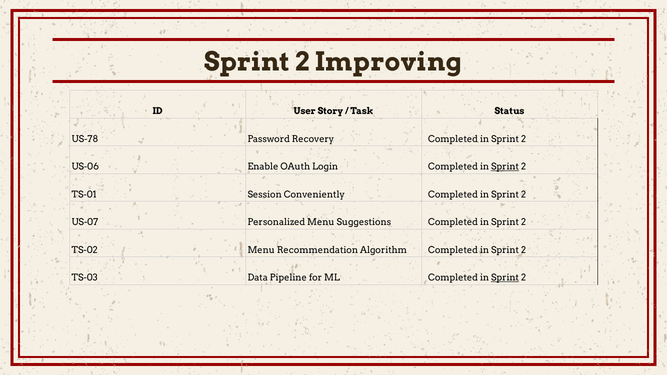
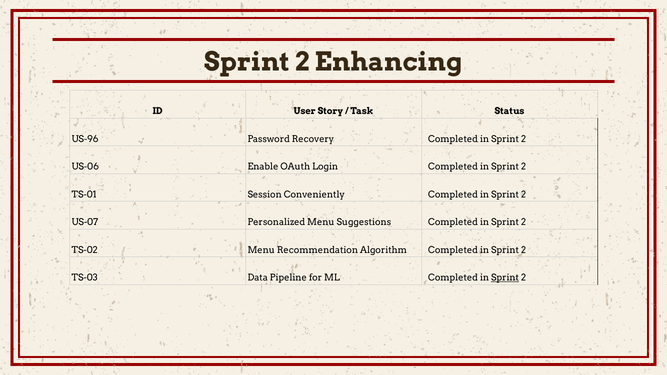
Improving: Improving -> Enhancing (389, 62)
US-78: US-78 -> US-96 (85, 139)
Sprint underline: present -> none (505, 167)
